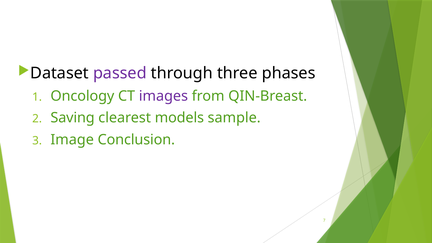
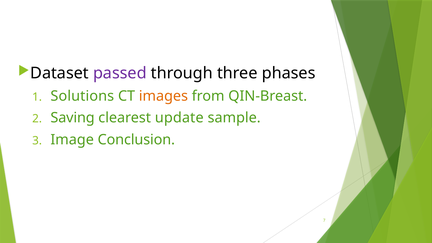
Oncology: Oncology -> Solutions (82, 96)
images colour: purple -> orange (163, 96)
models: models -> update (179, 118)
